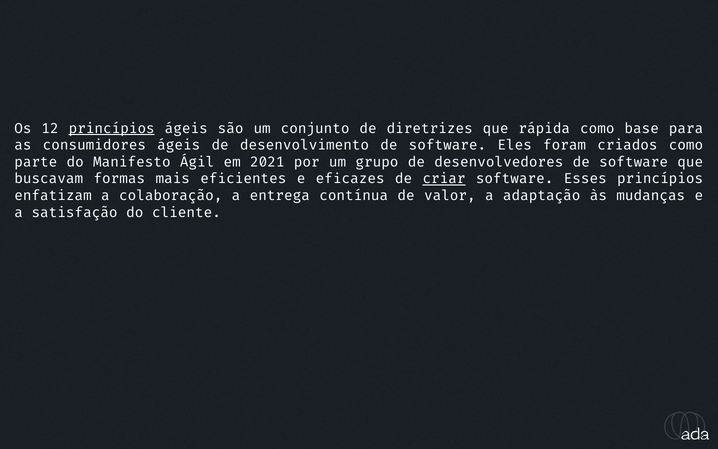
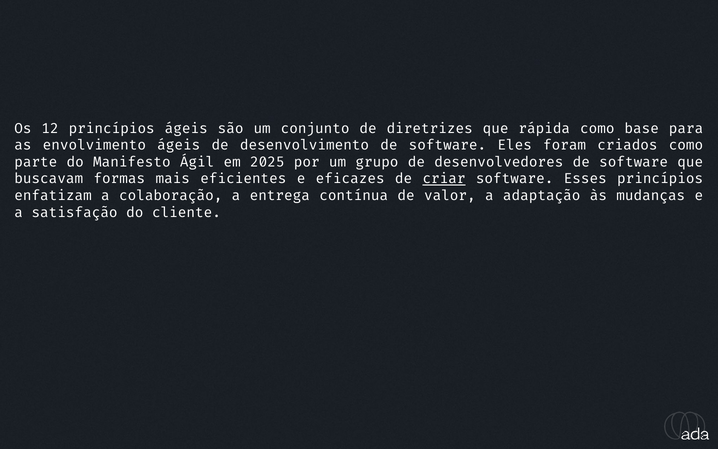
princípios underline: present -> none (112, 128)
consumidores: consumidores -> envolvimento (94, 145)
2021: 2021 -> 2025 (267, 162)
